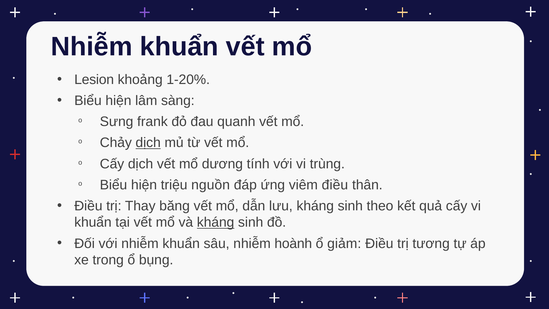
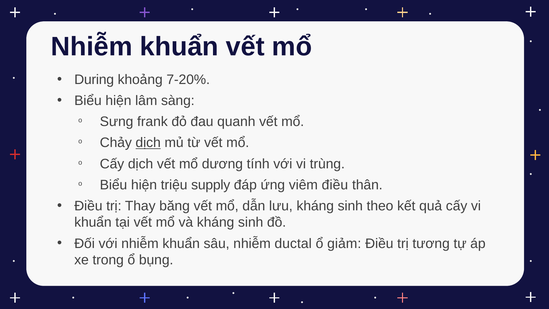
Lesion: Lesion -> During (94, 80)
1-20%: 1-20% -> 7-20% (188, 80)
nguồn: nguồn -> supply (211, 185)
kháng underline: present -> none (216, 222)
hoành: hoành -> ductal (293, 243)
